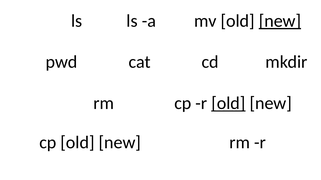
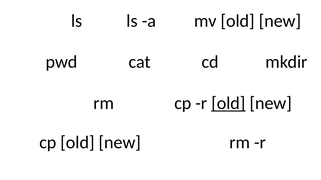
new underline: present -> none (280, 21)
